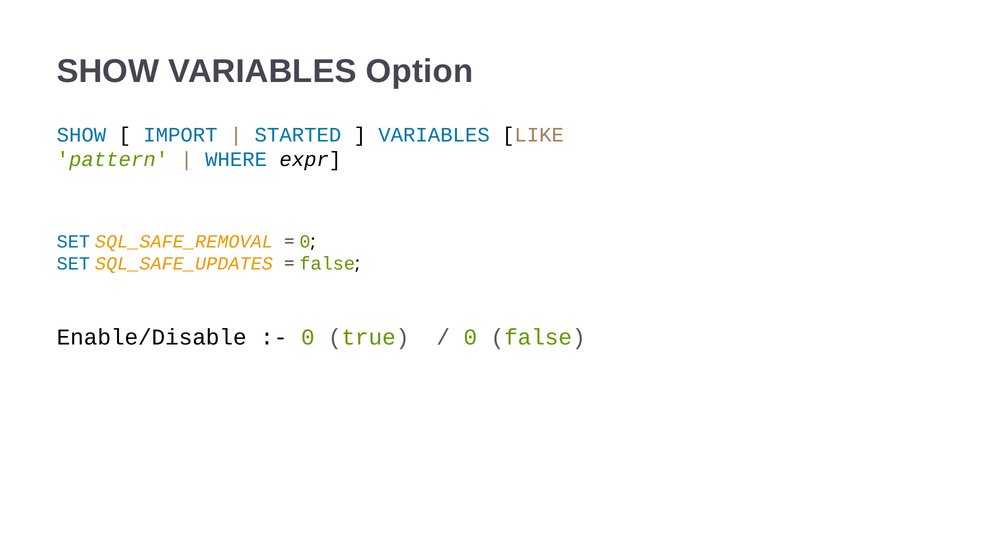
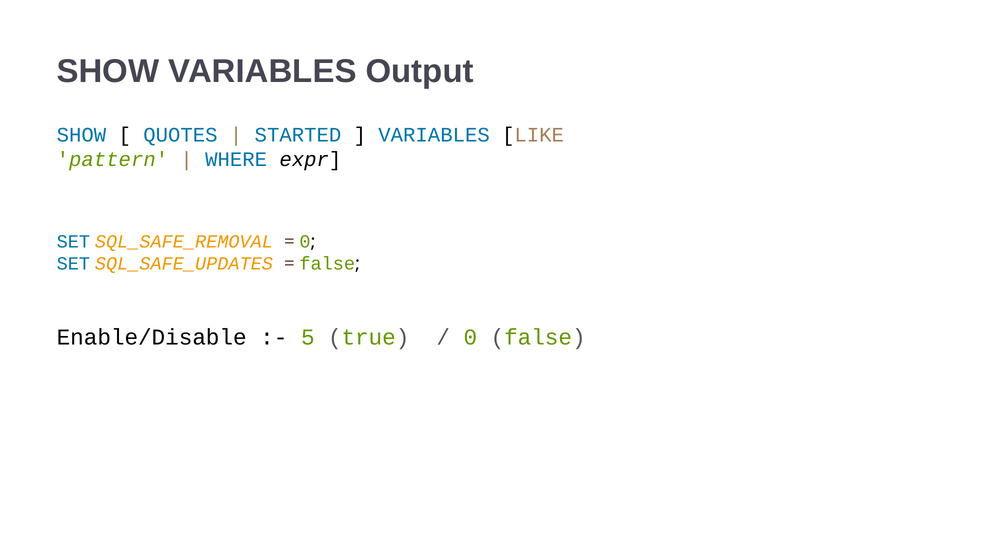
Option: Option -> Output (420, 72)
IMPORT: IMPORT -> QUOTES (180, 135)
0: 0 -> 5 (308, 338)
